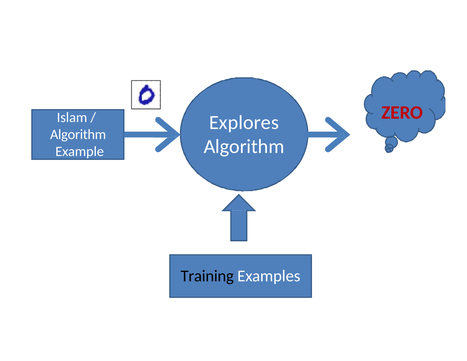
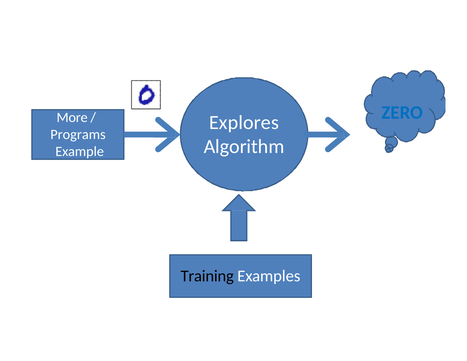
ZERO colour: red -> blue (402, 112)
Islam: Islam -> More (72, 118)
Algorithm: Algorithm -> Programs (78, 135)
